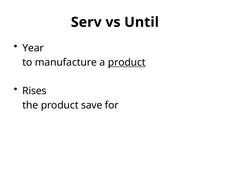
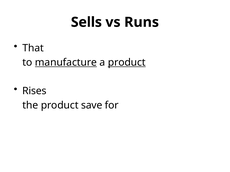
Serv: Serv -> Sells (86, 22)
Until: Until -> Runs (142, 22)
Year: Year -> That (33, 48)
manufacture underline: none -> present (66, 63)
